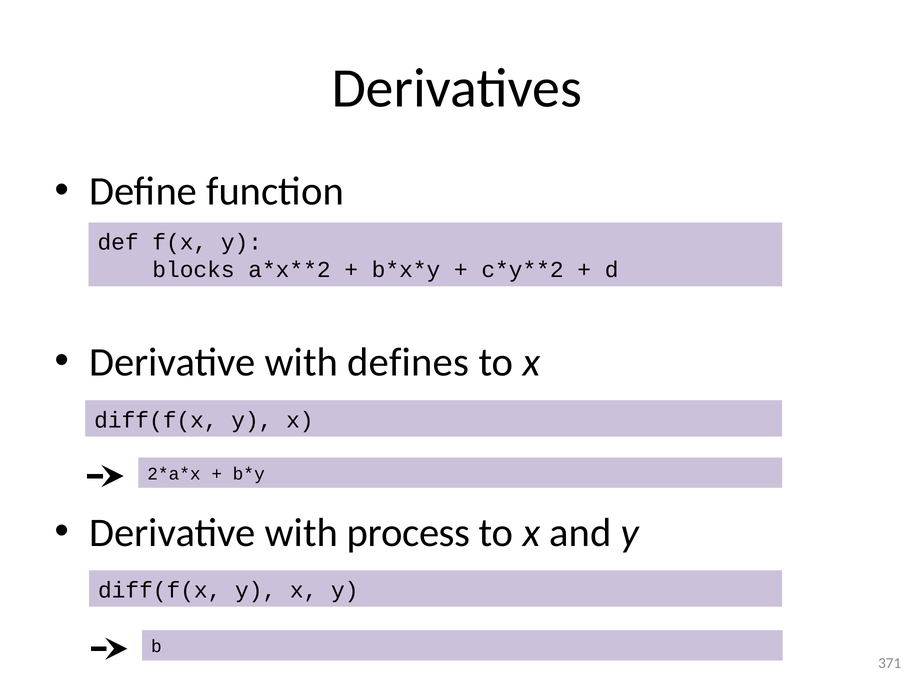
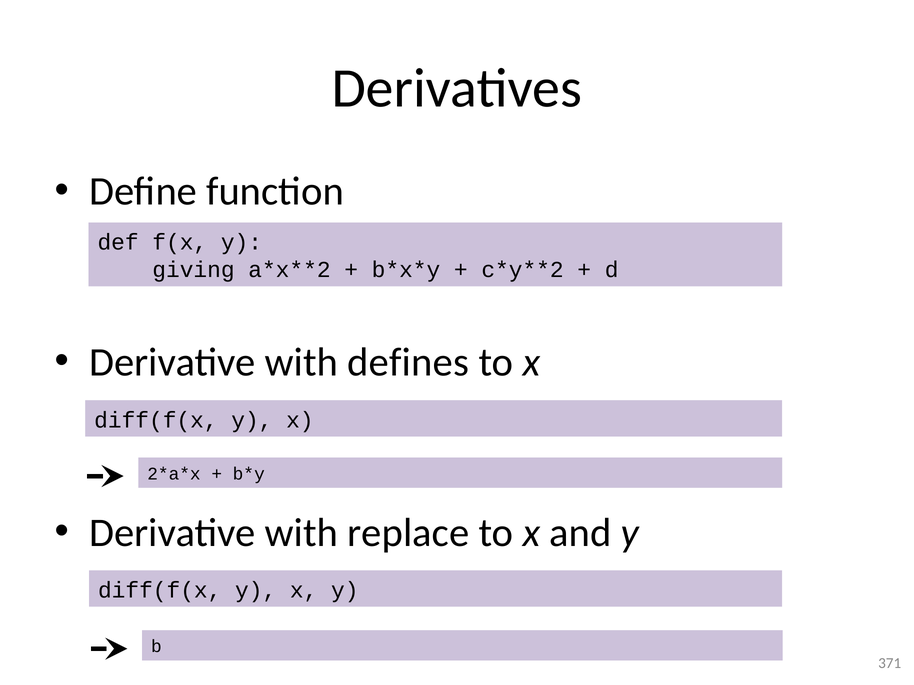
blocks: blocks -> giving (193, 270)
process: process -> replace (408, 533)
